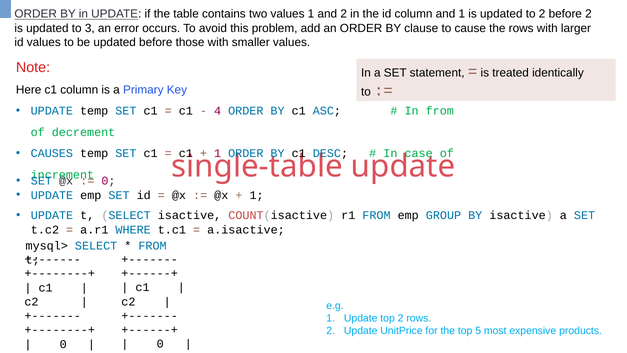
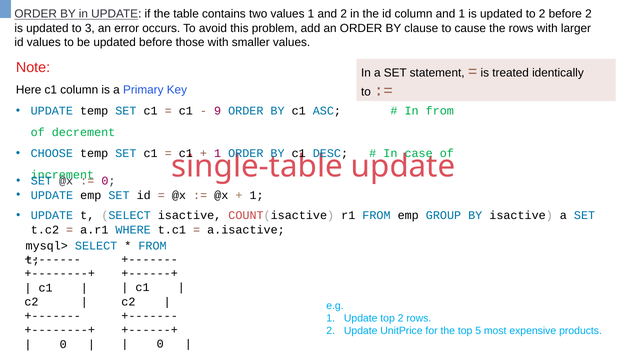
4: 4 -> 9 (218, 111)
CAUSES: CAUSES -> CHOOSE (52, 153)
